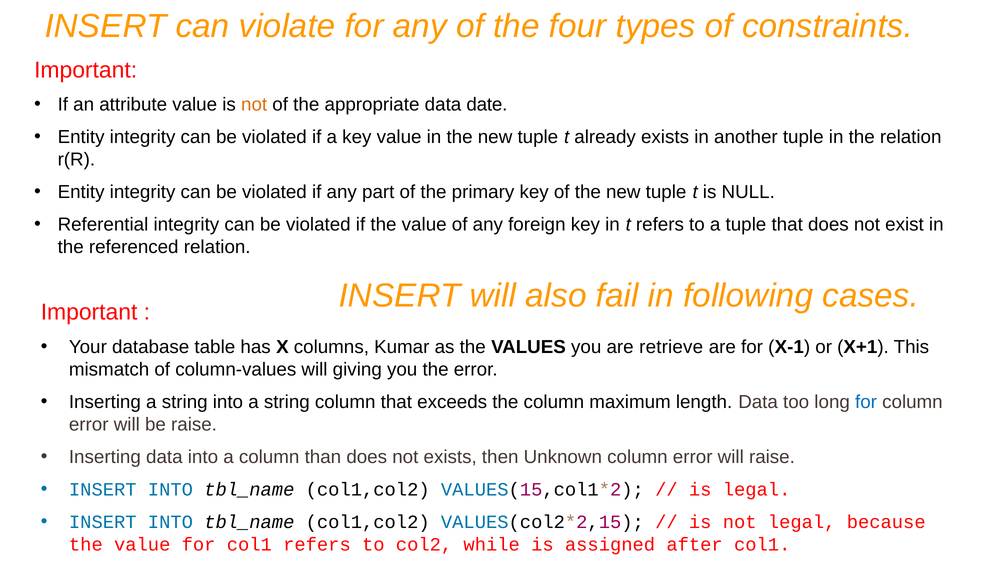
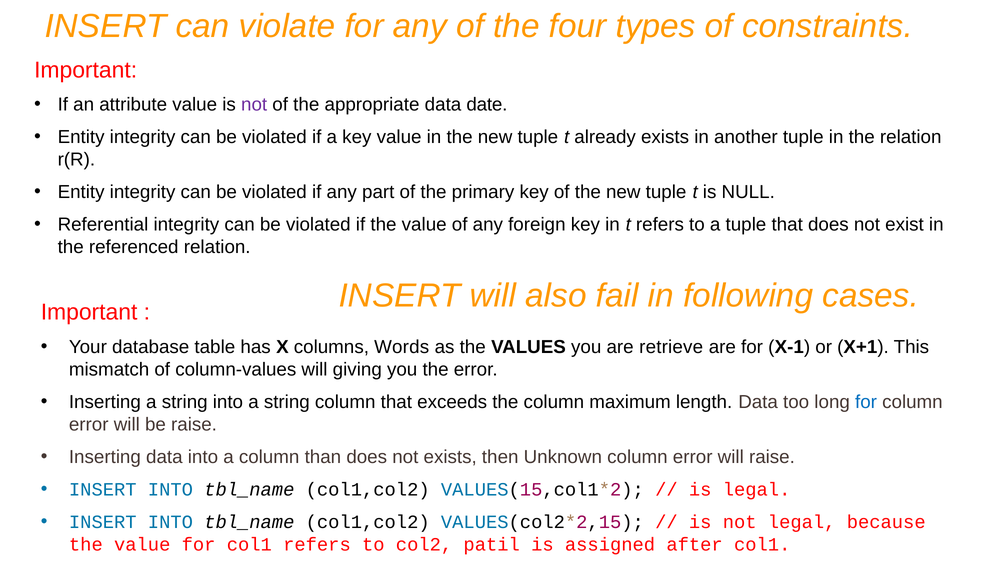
not colour: orange -> purple (254, 105)
Kumar: Kumar -> Words (402, 347)
while: while -> patil (492, 545)
